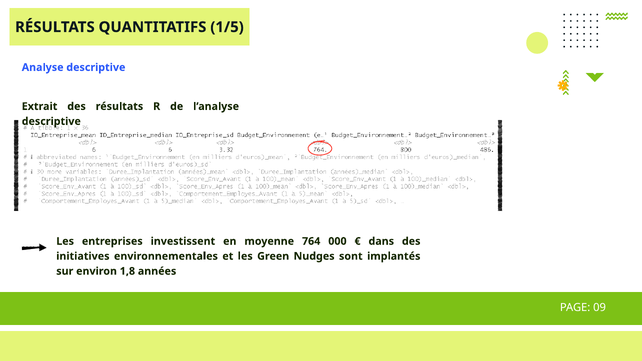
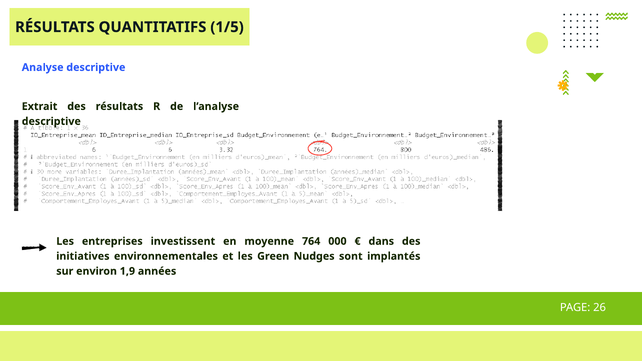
1,8: 1,8 -> 1,9 (127, 271)
09: 09 -> 26 (600, 308)
